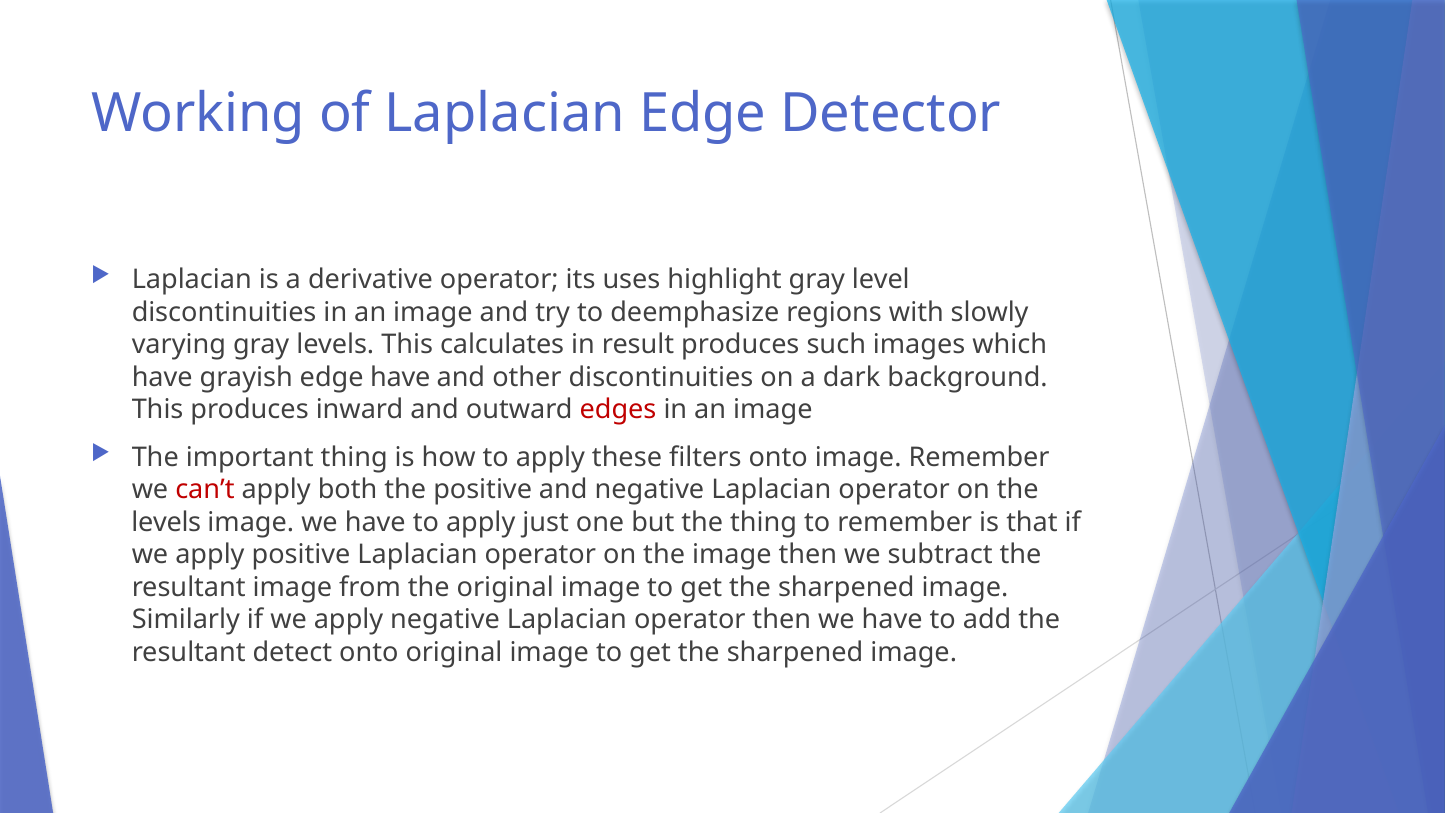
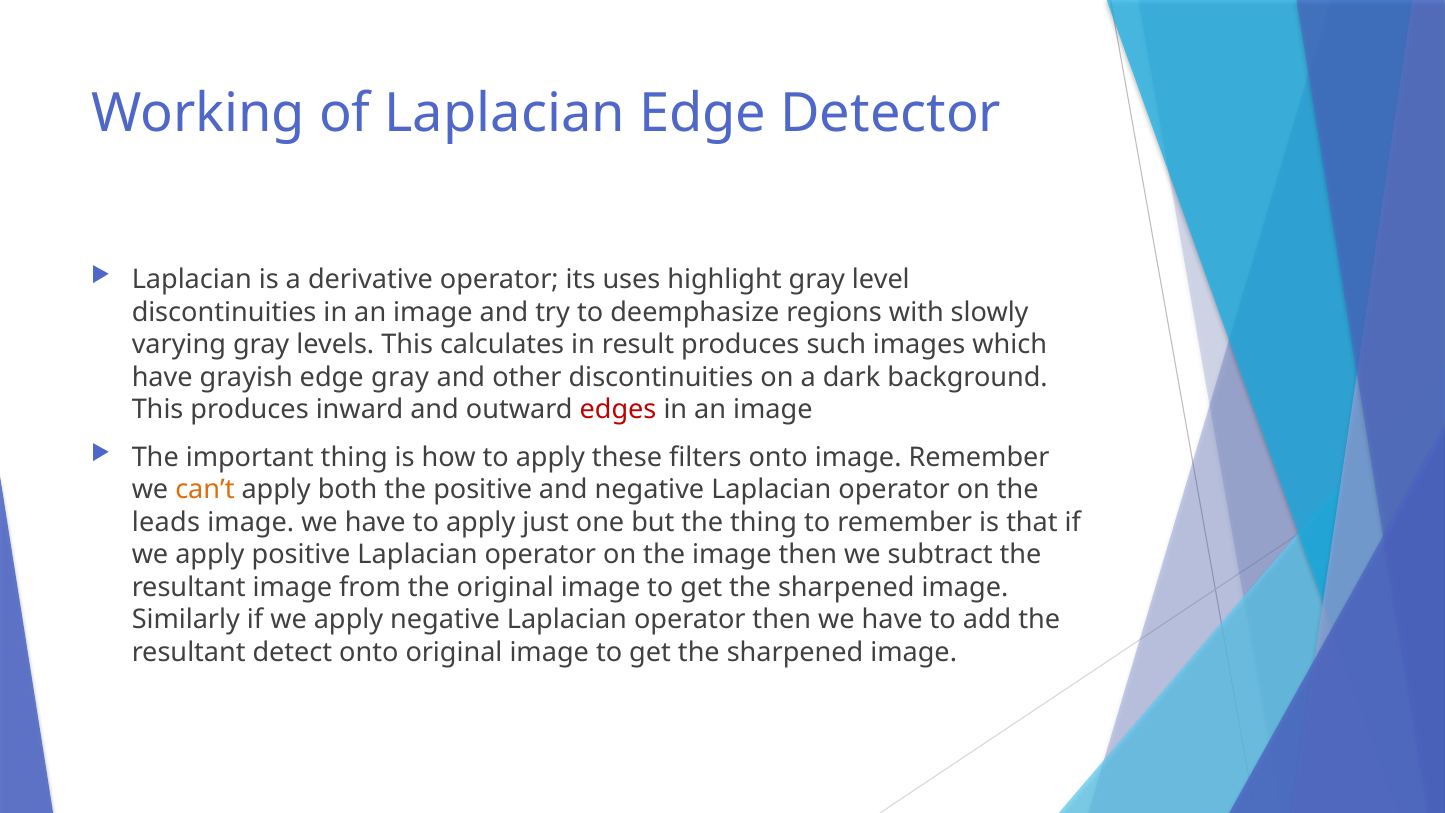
edge have: have -> gray (400, 377)
can’t colour: red -> orange (205, 490)
levels: levels -> leads (166, 522)
